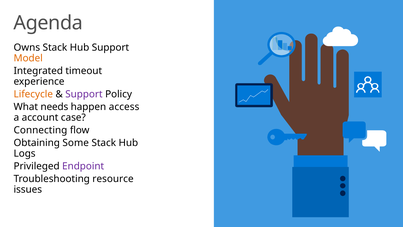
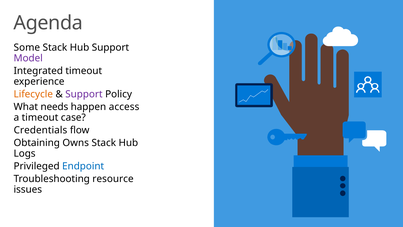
Owns: Owns -> Some (27, 48)
Model colour: orange -> purple (28, 58)
a account: account -> timeout (40, 117)
Connecting: Connecting -> Credentials (40, 130)
Some: Some -> Owns (76, 143)
Endpoint colour: purple -> blue (83, 166)
